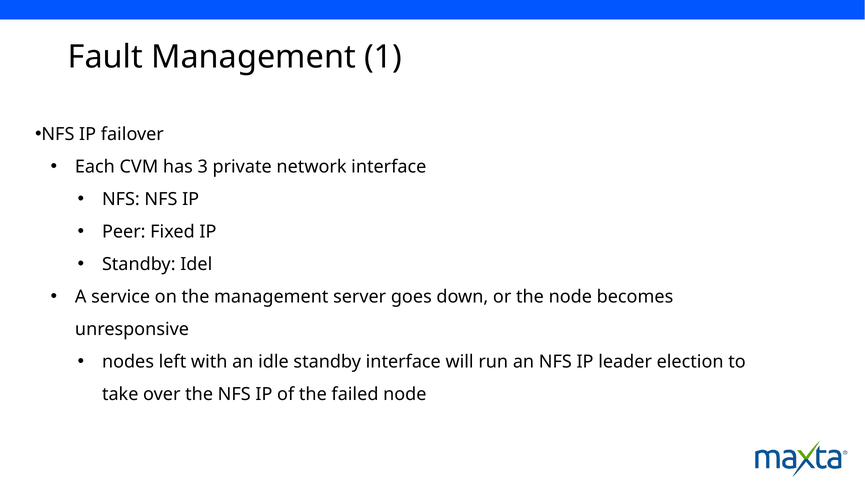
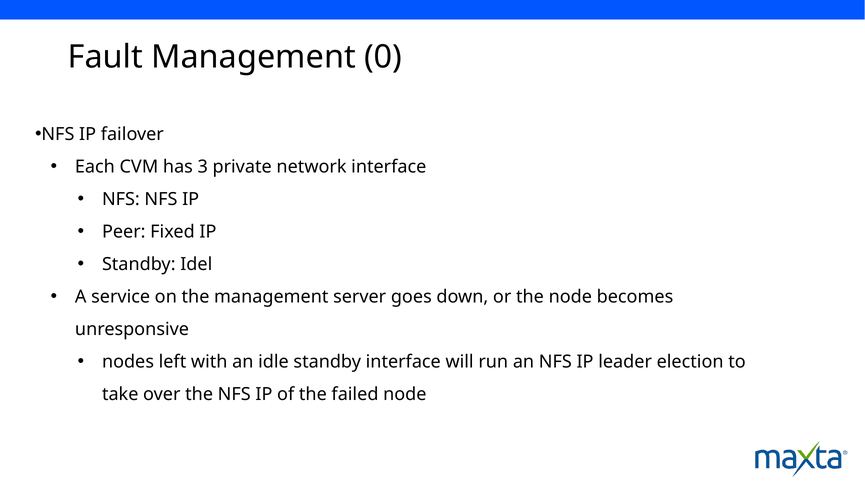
1: 1 -> 0 (383, 57)
